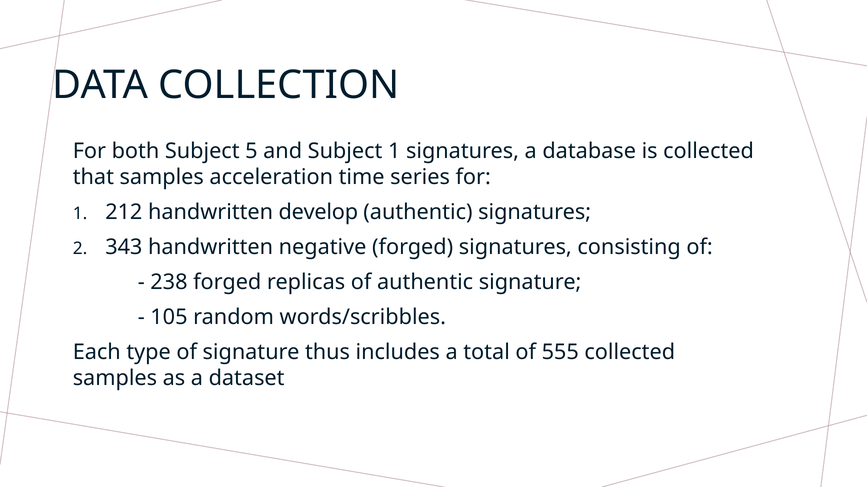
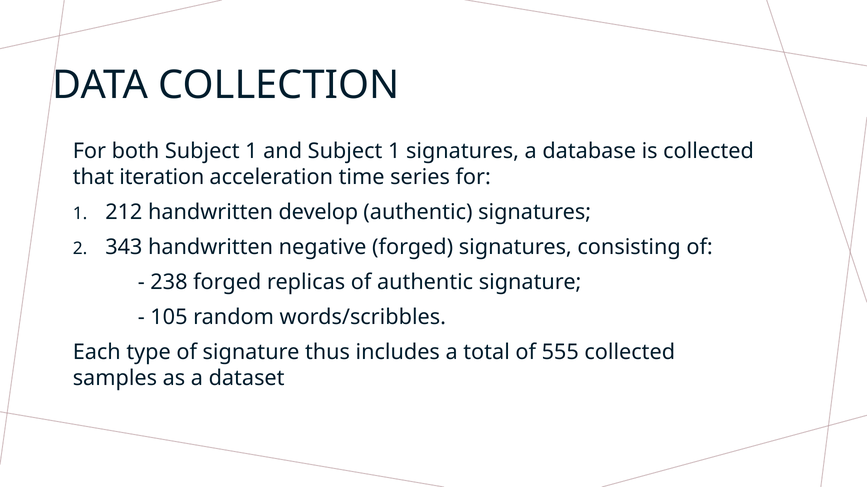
both Subject 5: 5 -> 1 (251, 151)
that samples: samples -> iteration (162, 177)
